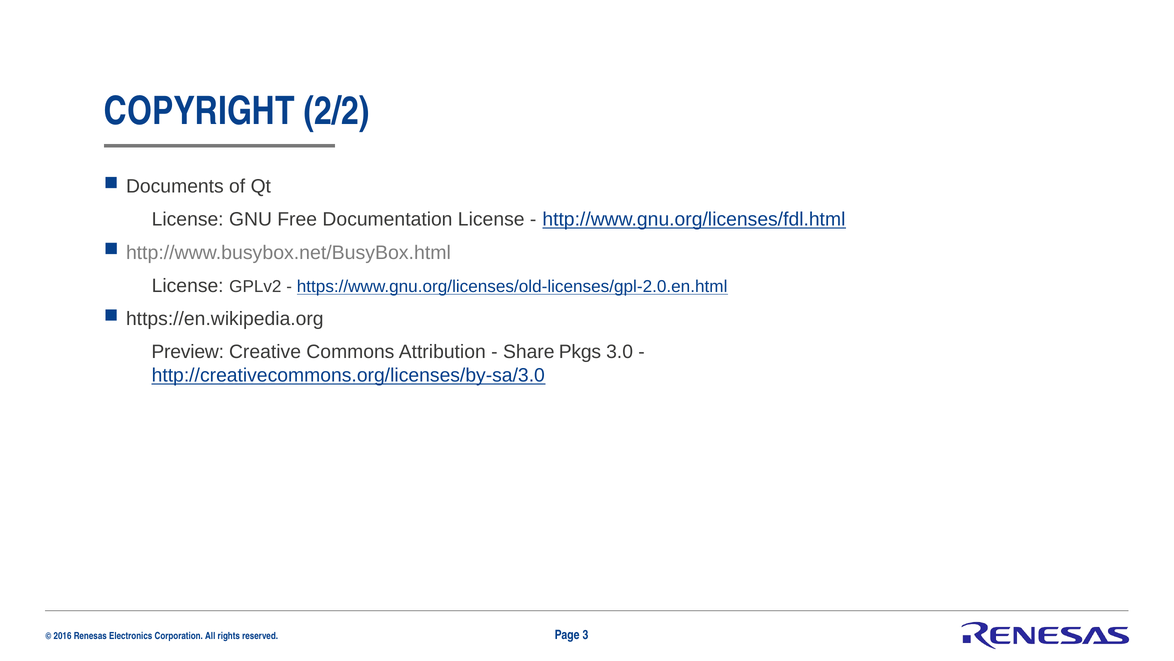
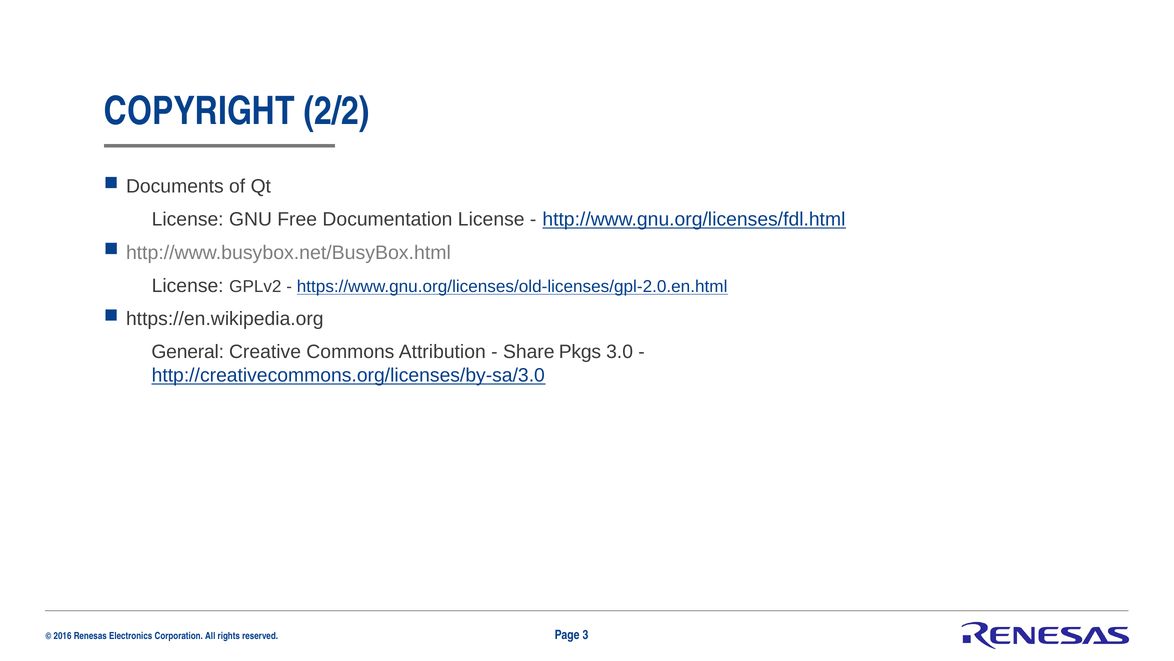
Preview: Preview -> General (188, 352)
